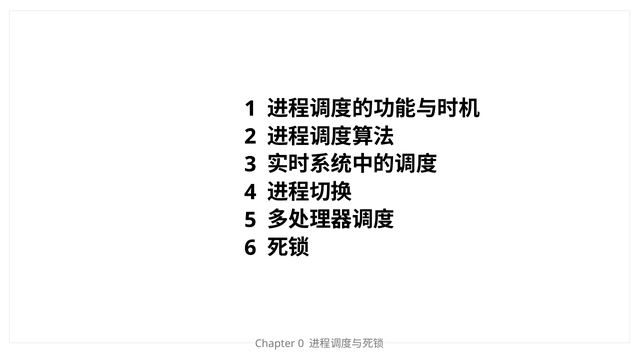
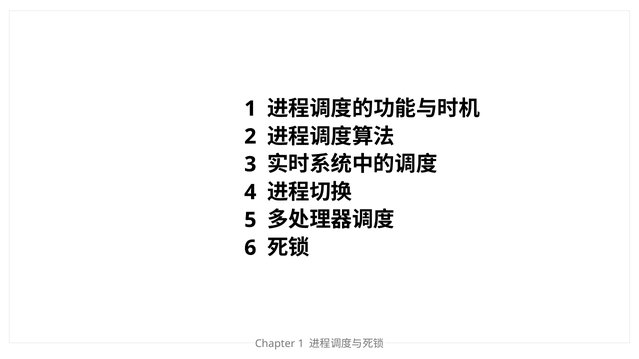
Chapter 0: 0 -> 1 (301, 344)
